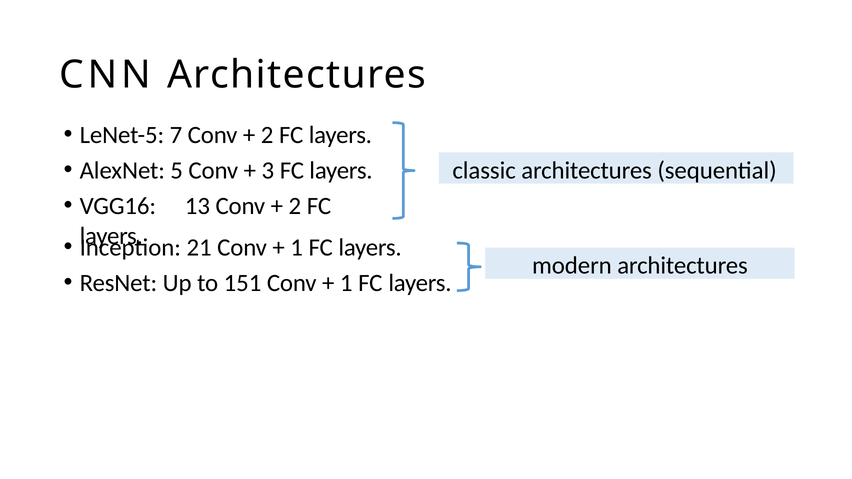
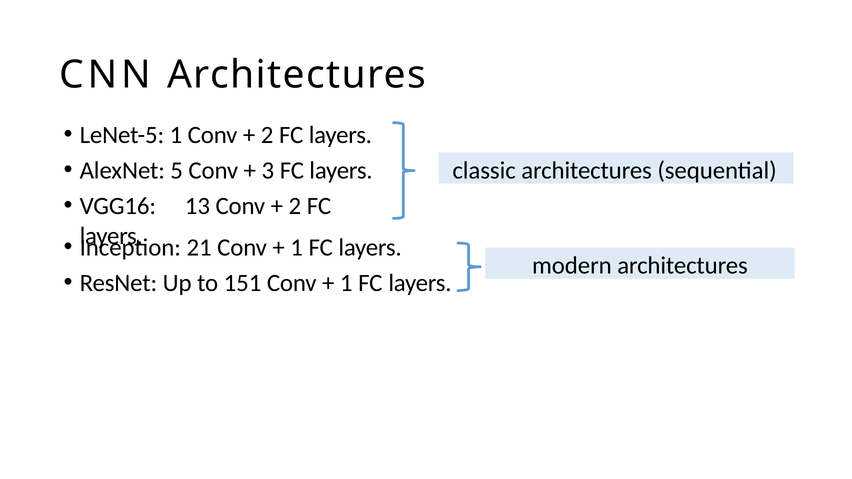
LeNet-5 7: 7 -> 1 (176, 135)
